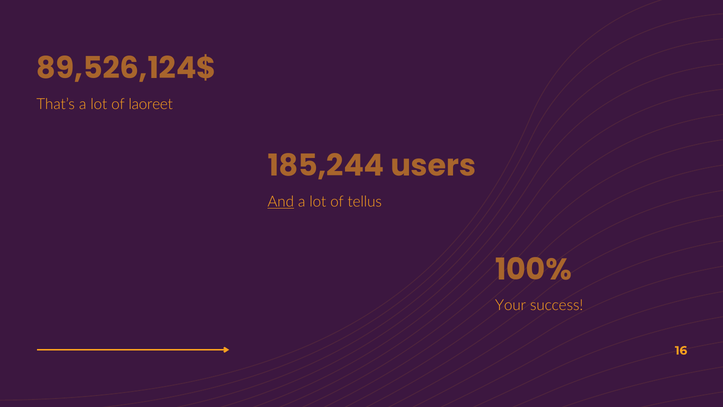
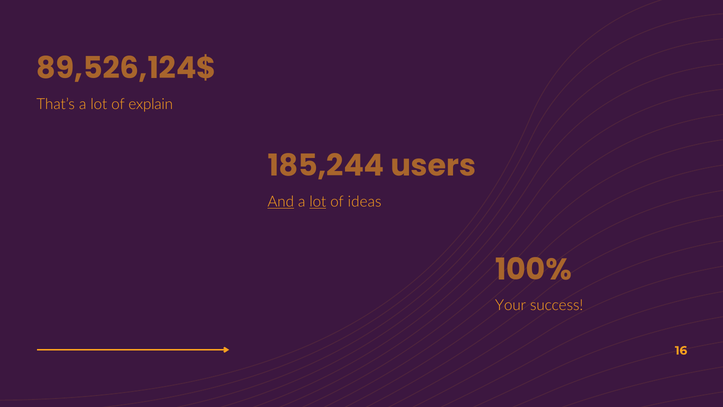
laoreet: laoreet -> explain (151, 104)
lot underline: none -> present (318, 202)
tellus: tellus -> ideas (365, 202)
